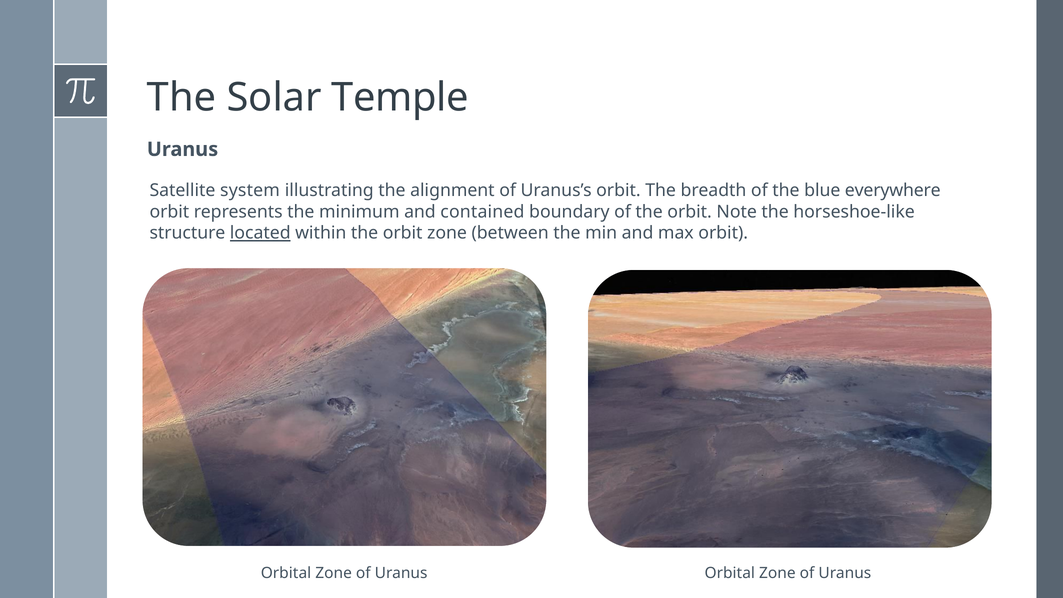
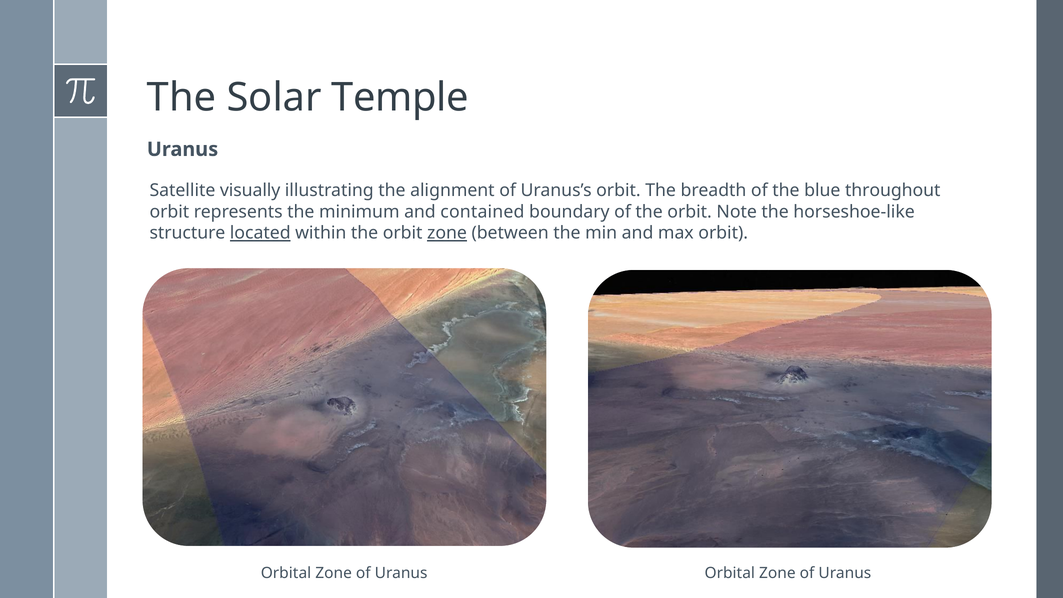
system: system -> visually (250, 191)
everywhere: everywhere -> throughout (893, 191)
zone underline: none -> present (447, 233)
